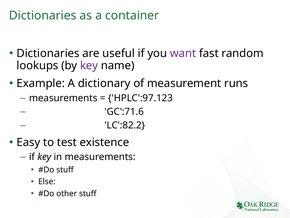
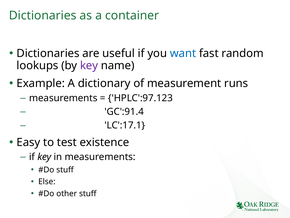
want colour: purple -> blue (183, 53)
GC':71.6: GC':71.6 -> GC':91.4 (124, 111)
LC':82.2: LC':82.2 -> LC':17.1 (125, 125)
